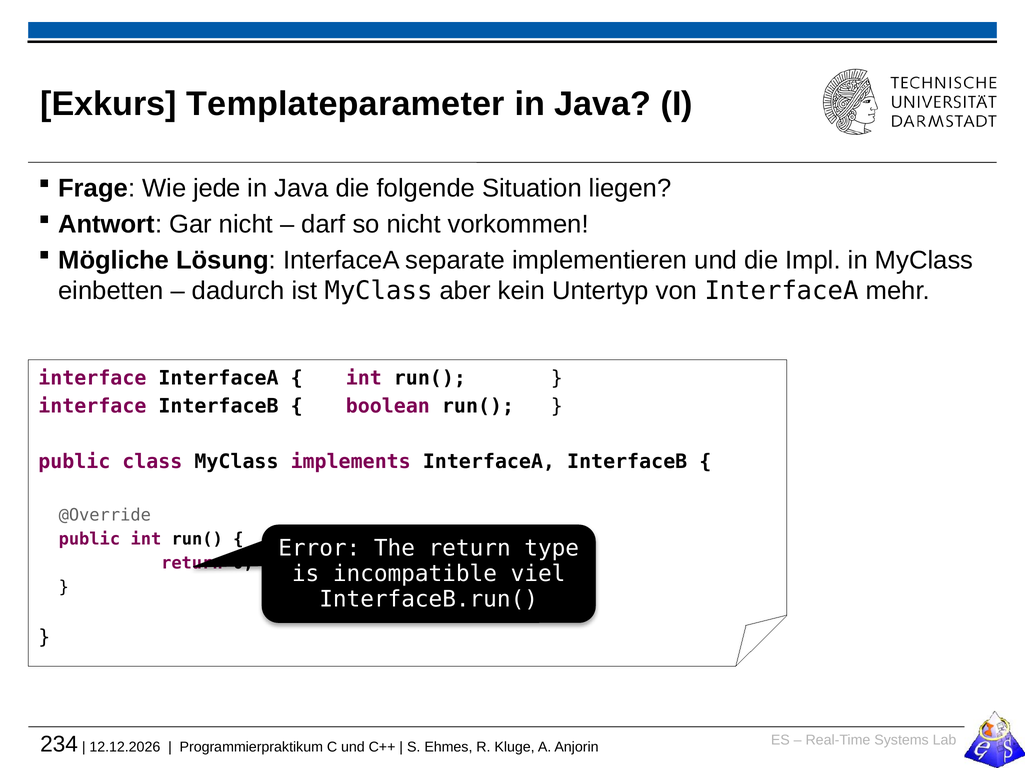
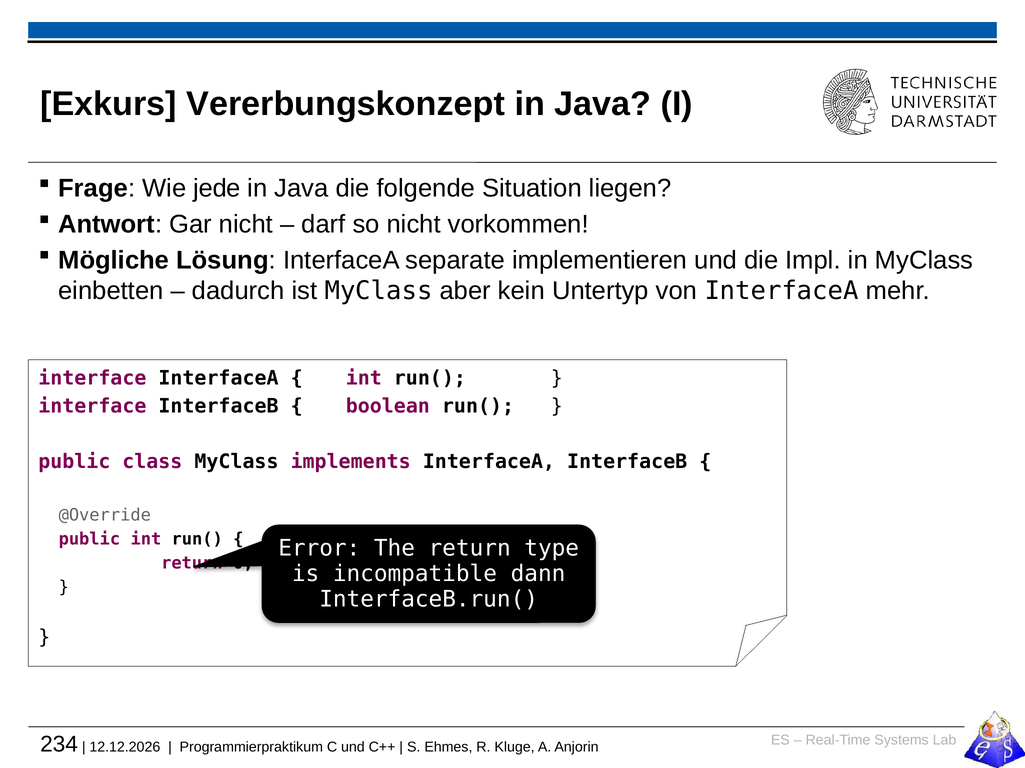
Templateparameter: Templateparameter -> Vererbungskonzept (346, 104)
viel: viel -> dann (538, 574)
